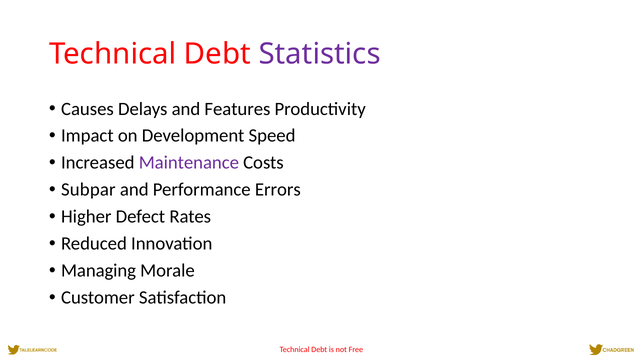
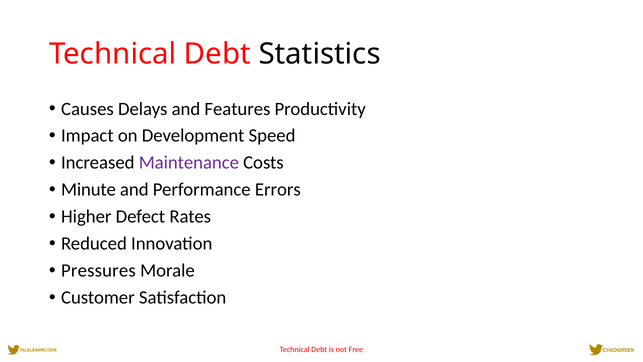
Statistics colour: purple -> black (320, 54)
Subpar: Subpar -> Minute (88, 190)
Managing: Managing -> Pressures (98, 270)
